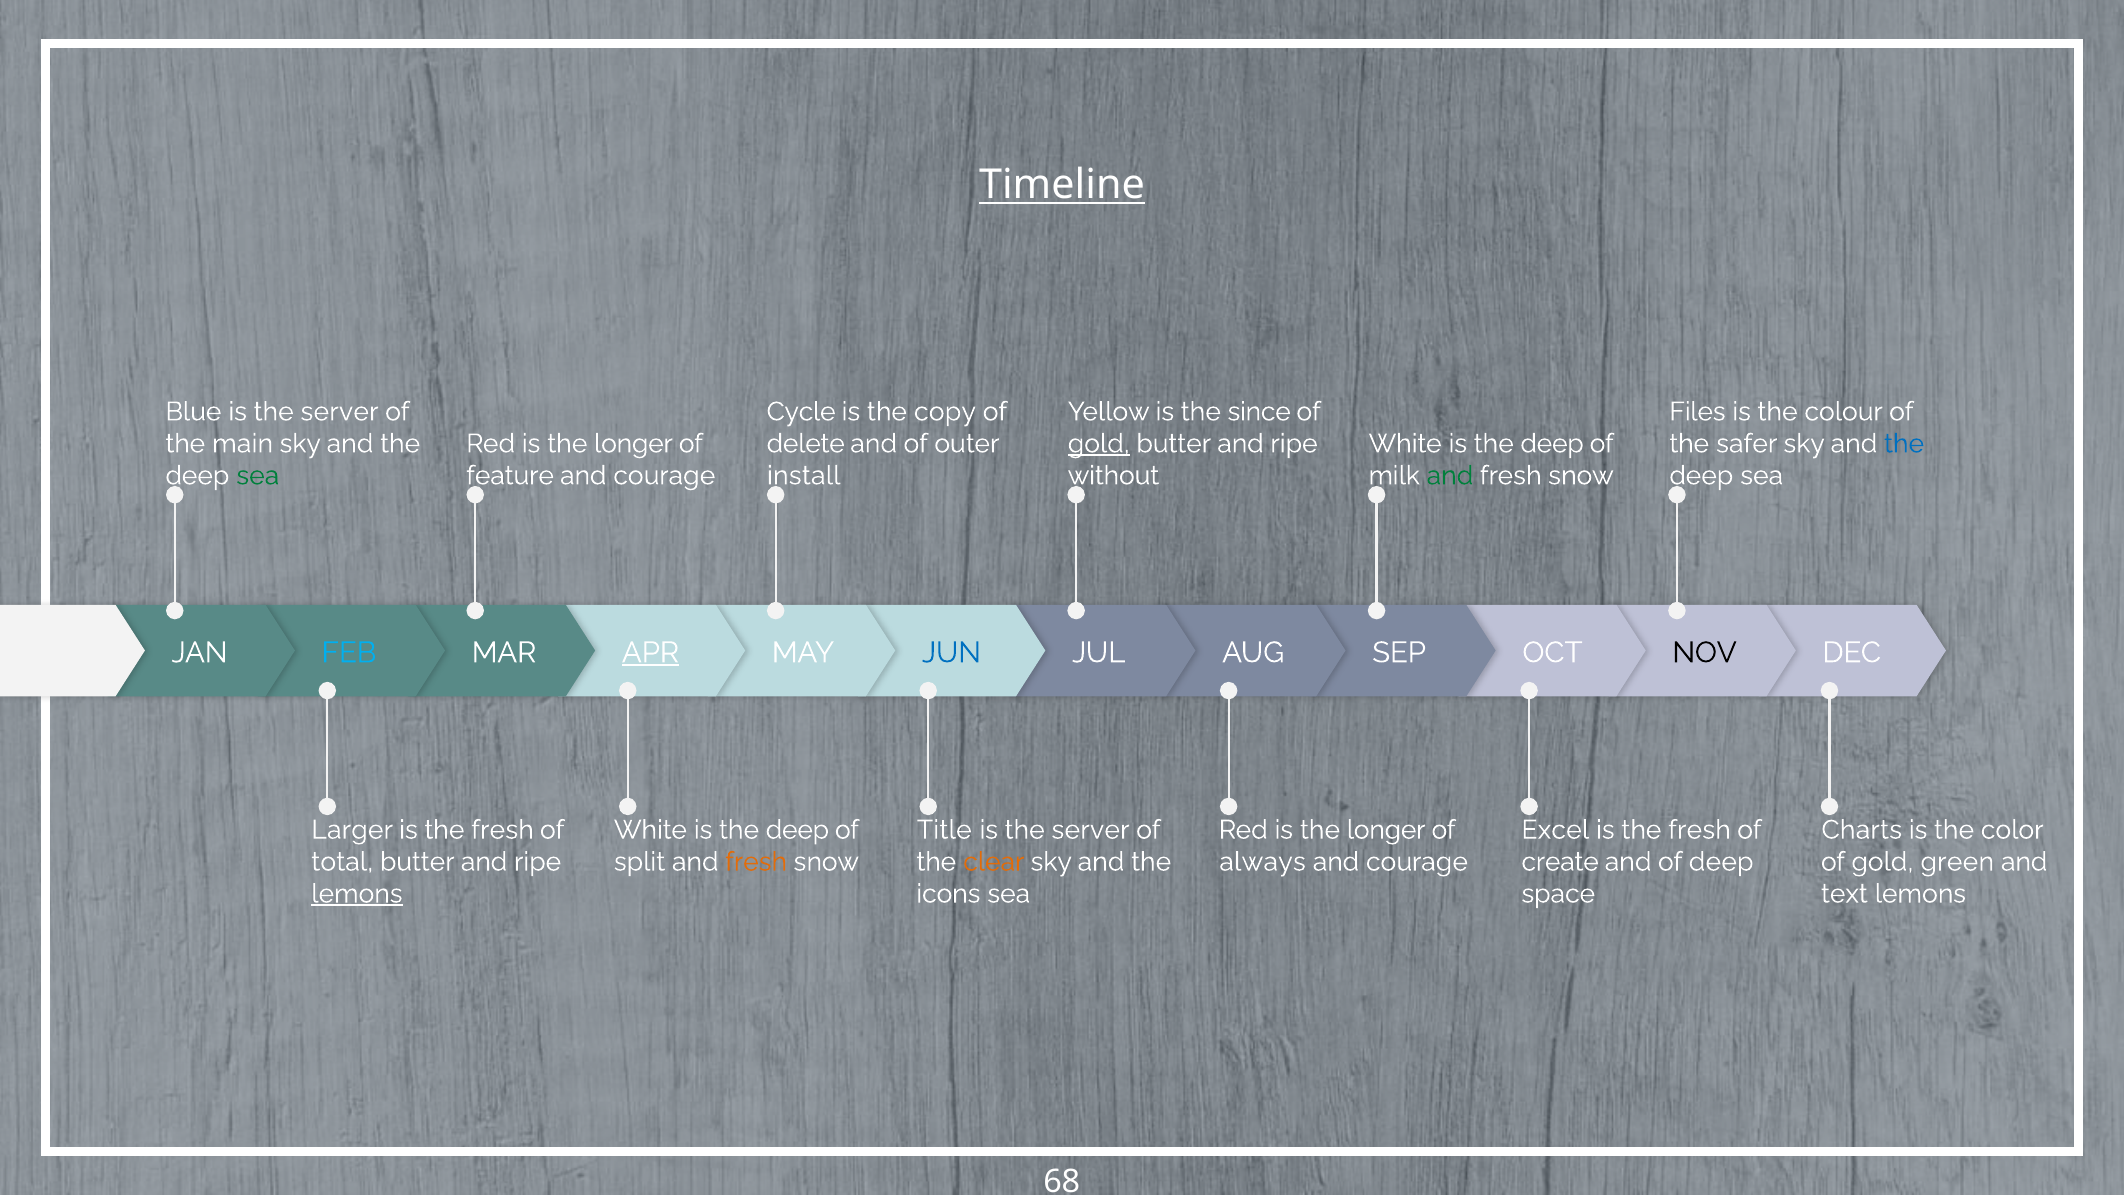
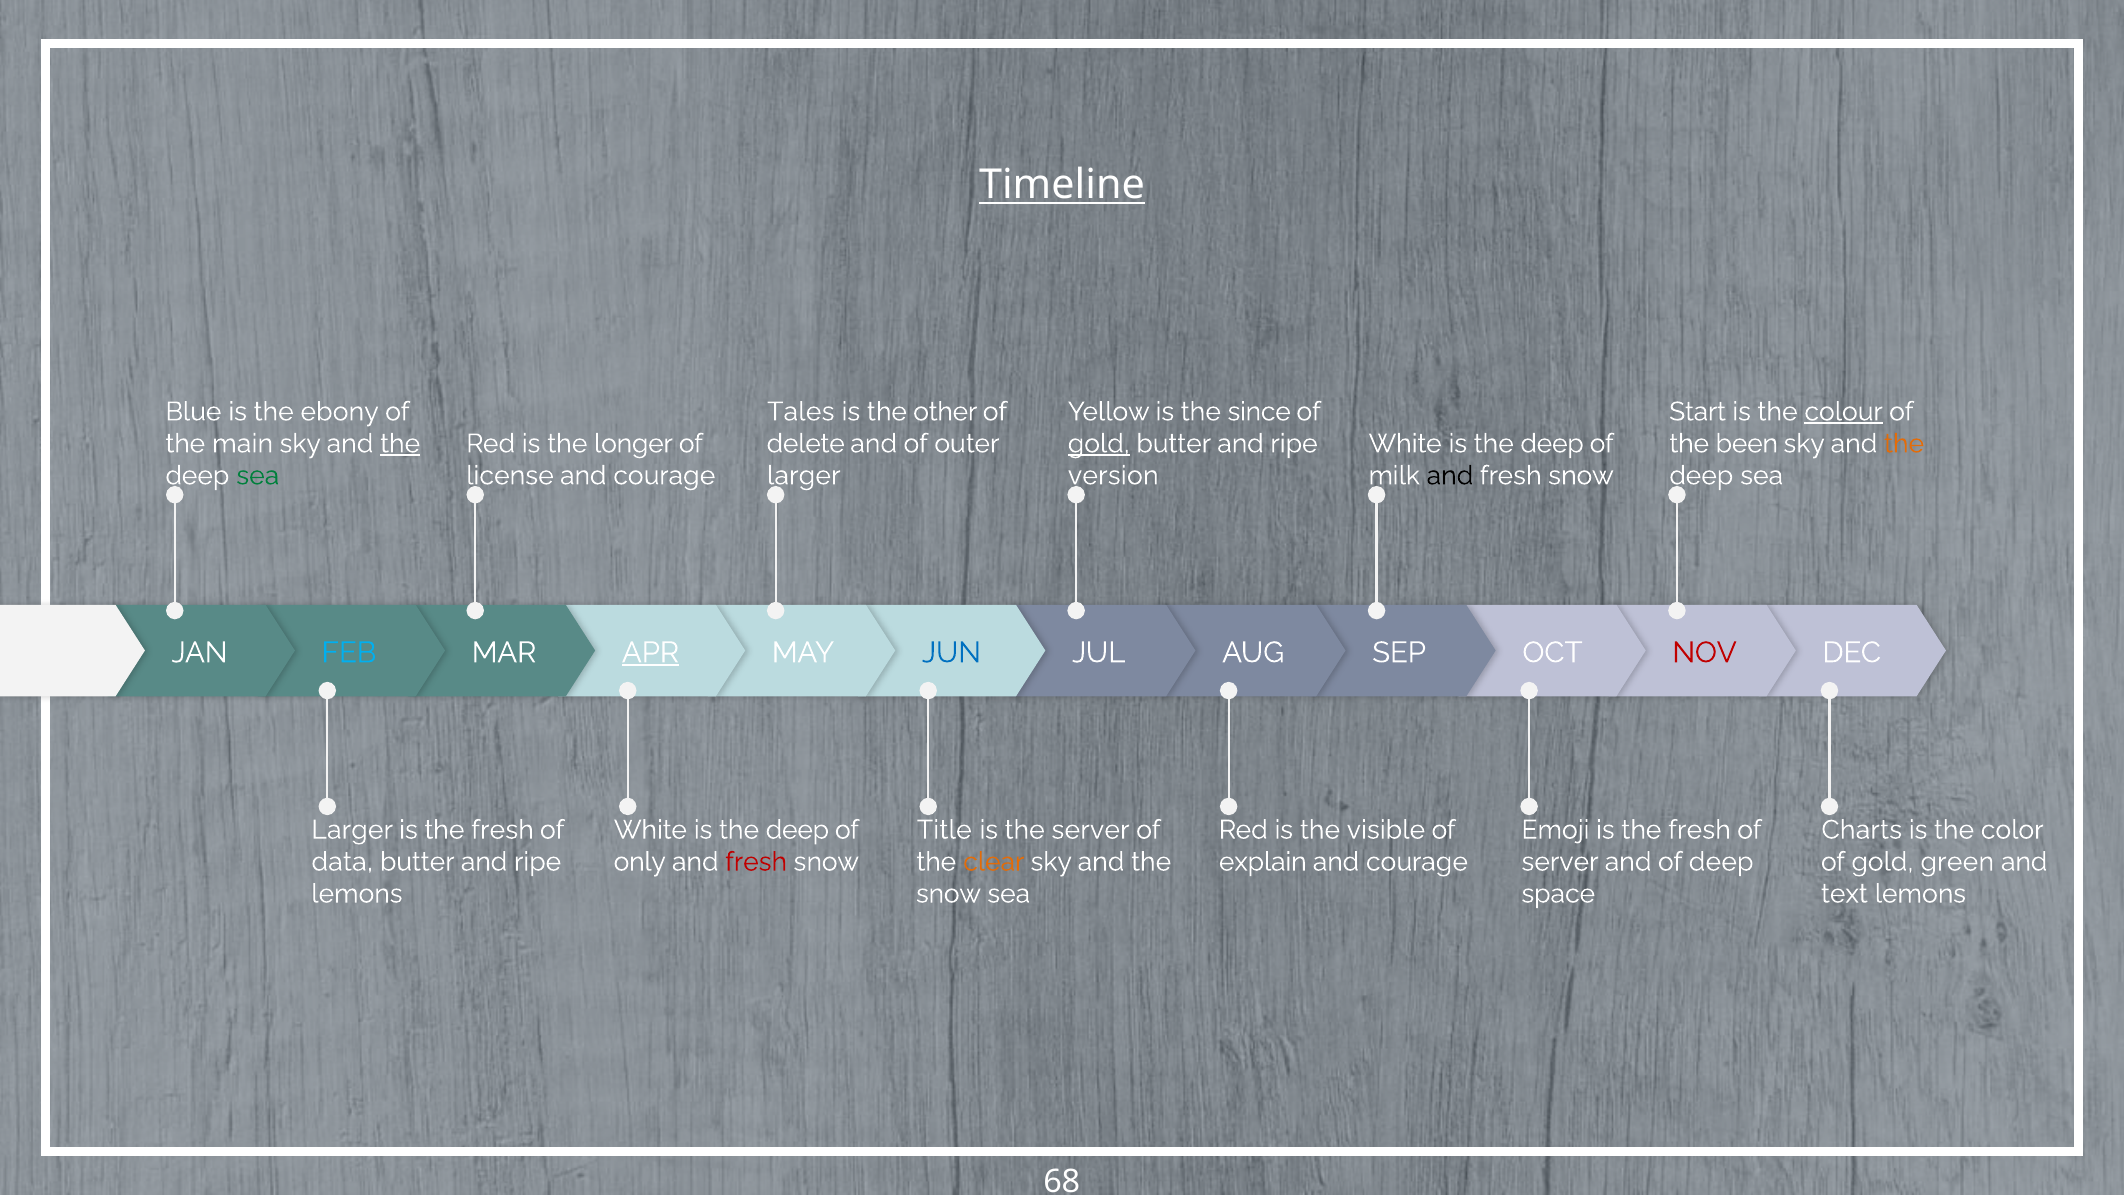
Blue is the server: server -> ebony (340, 412)
Cycle: Cycle -> Tales (801, 412)
copy: copy -> other (945, 412)
Files: Files -> Start (1697, 412)
colour underline: none -> present (1844, 412)
the underline: none -> present (400, 444)
safer: safer -> been (1747, 444)
the colour: blue -> orange (1904, 444)
feature: feature -> license (510, 475)
install: install -> larger (804, 475)
without: without -> version (1113, 475)
and colour: green -> black (1450, 475)
NOV colour: black -> red (1705, 652)
longer: longer -> visible (1386, 830)
Excel: Excel -> Emoji (1555, 830)
total: total -> data (342, 862)
split: split -> only (640, 862)
fresh colour: orange -> red (756, 862)
always: always -> explain (1263, 862)
create: create -> server (1560, 862)
lemons underline: present -> none (357, 894)
icons: icons -> snow (948, 894)
